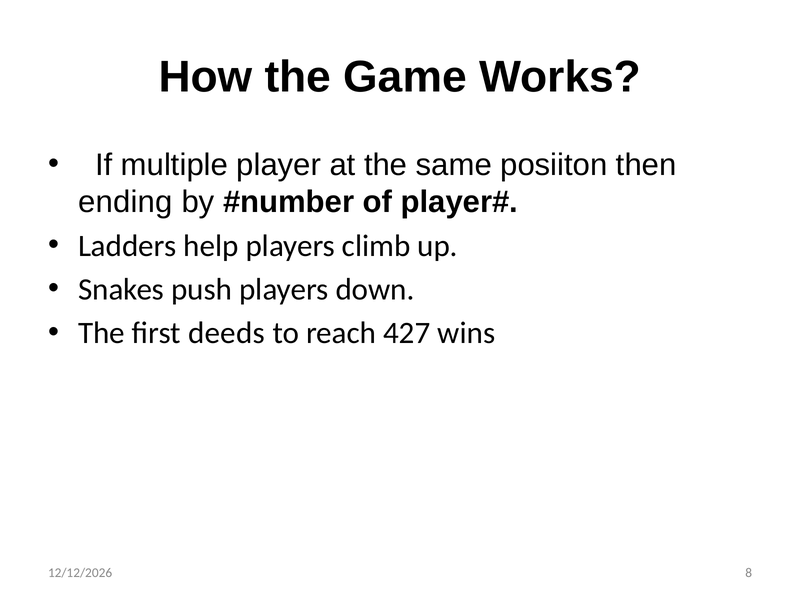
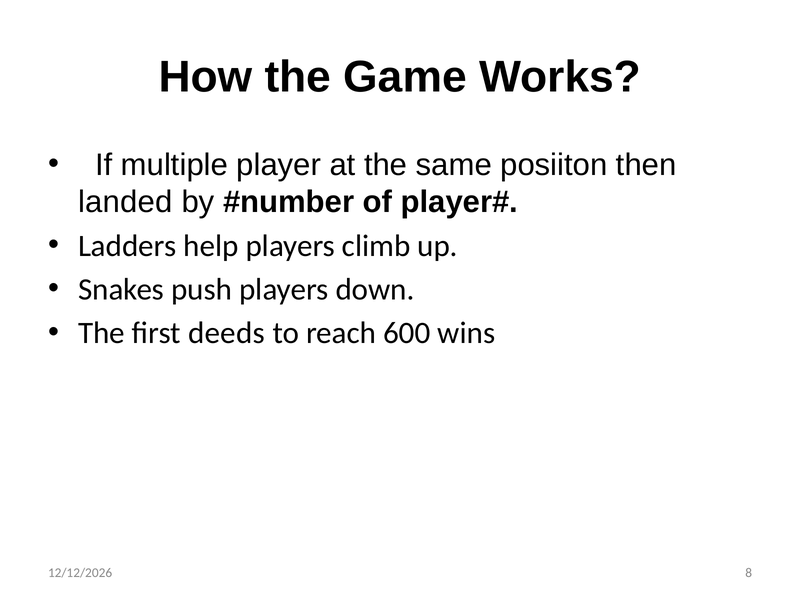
ending: ending -> landed (125, 202)
427: 427 -> 600 (407, 333)
